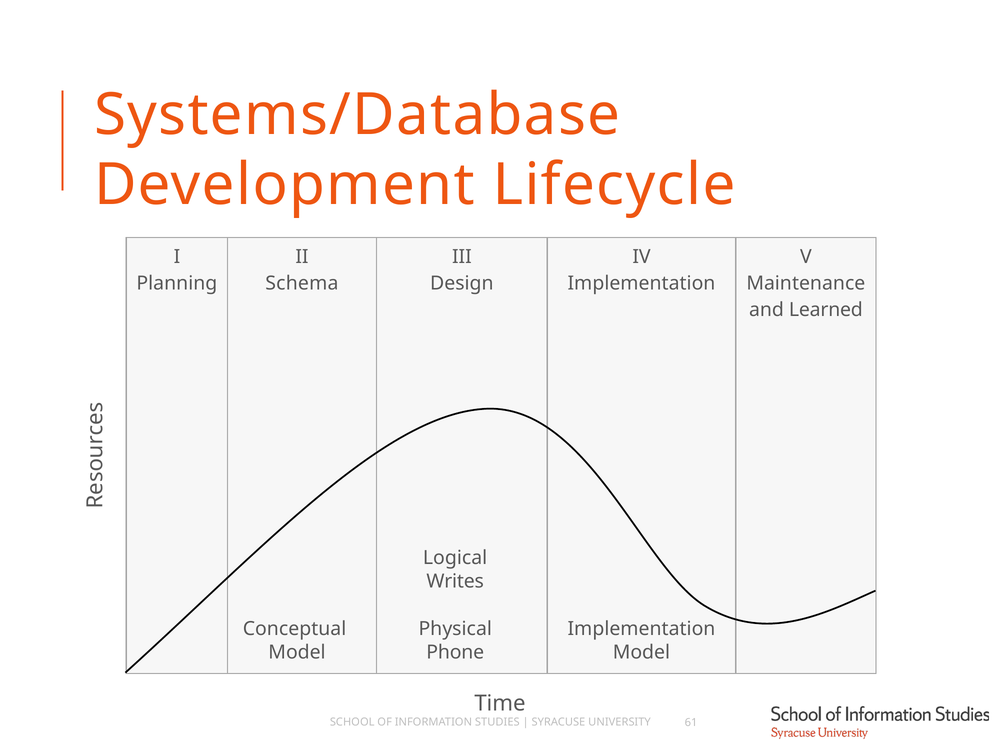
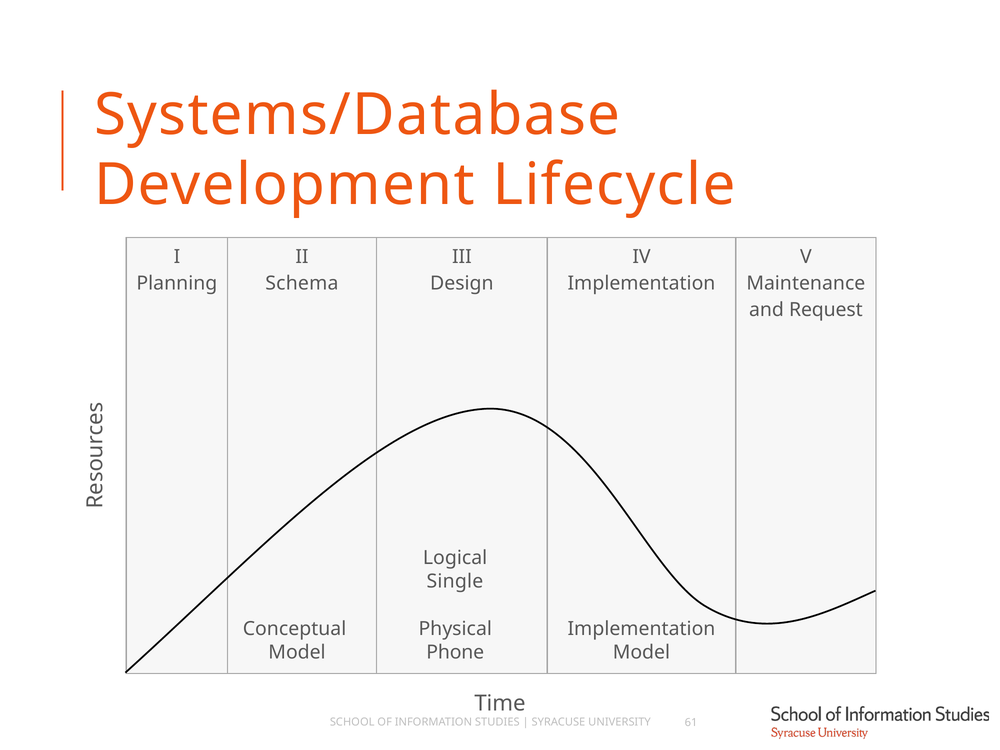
Learned: Learned -> Request (826, 310)
Writes: Writes -> Single (455, 581)
